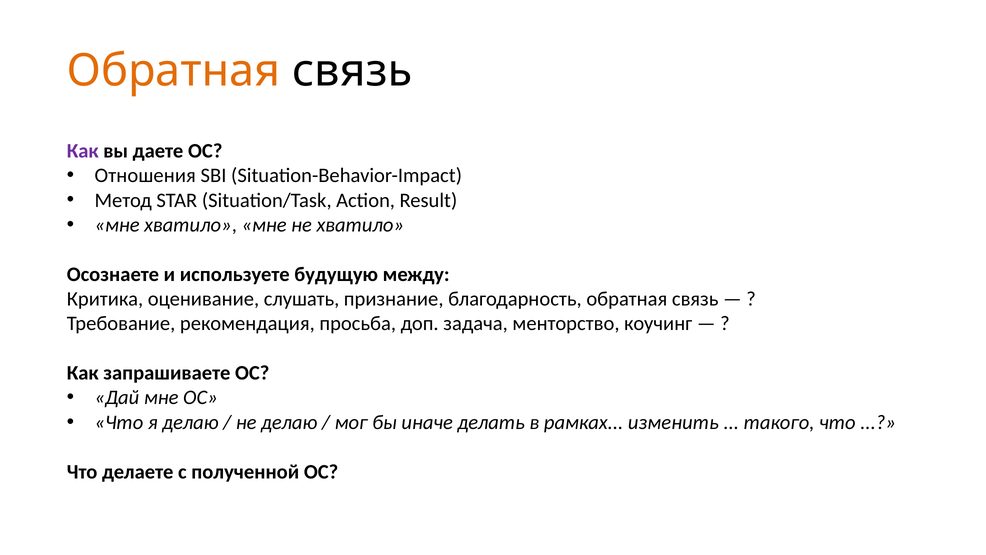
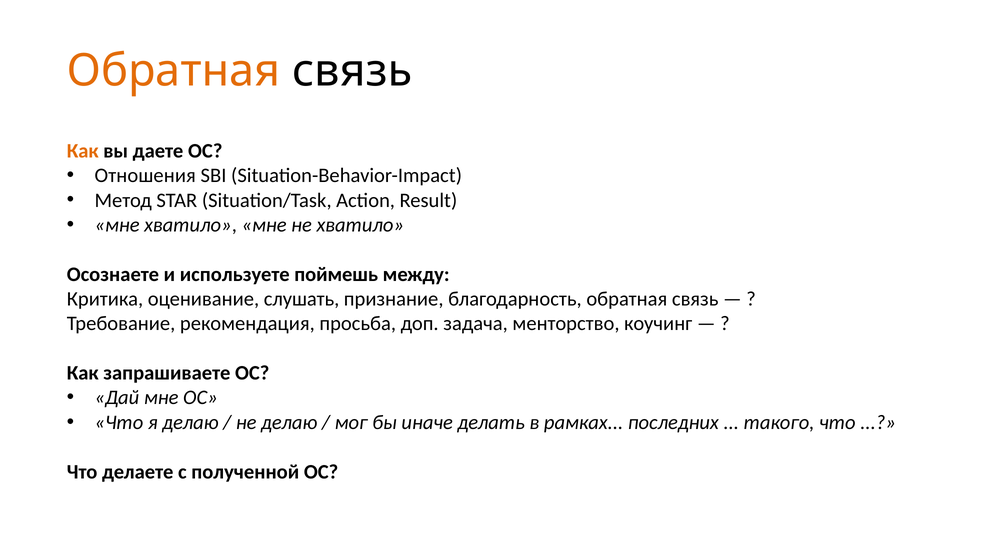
Как colour: purple -> orange (83, 151)
будущую: будущую -> поймешь (336, 274)
изменить: изменить -> последних (673, 422)
